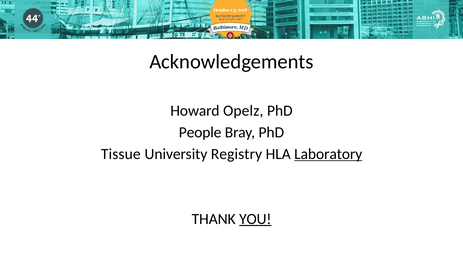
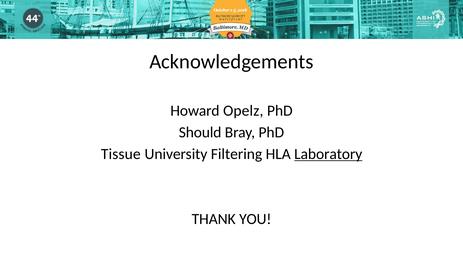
People: People -> Should (200, 132)
Registry: Registry -> Filtering (237, 154)
YOU underline: present -> none (255, 218)
